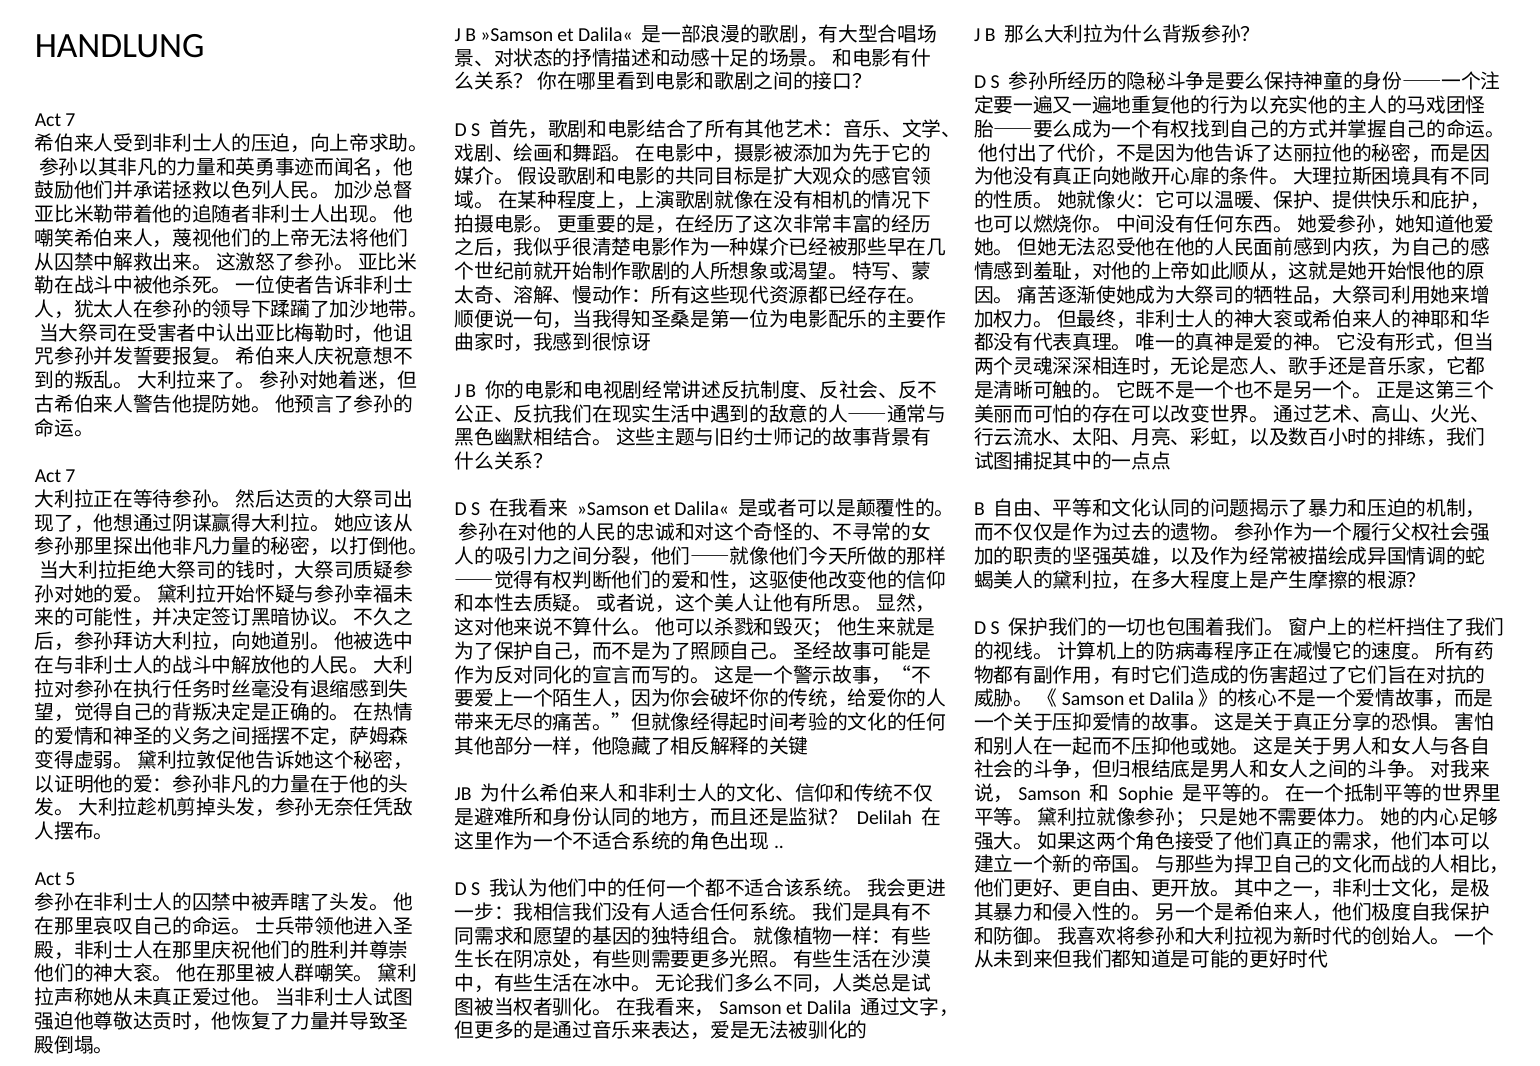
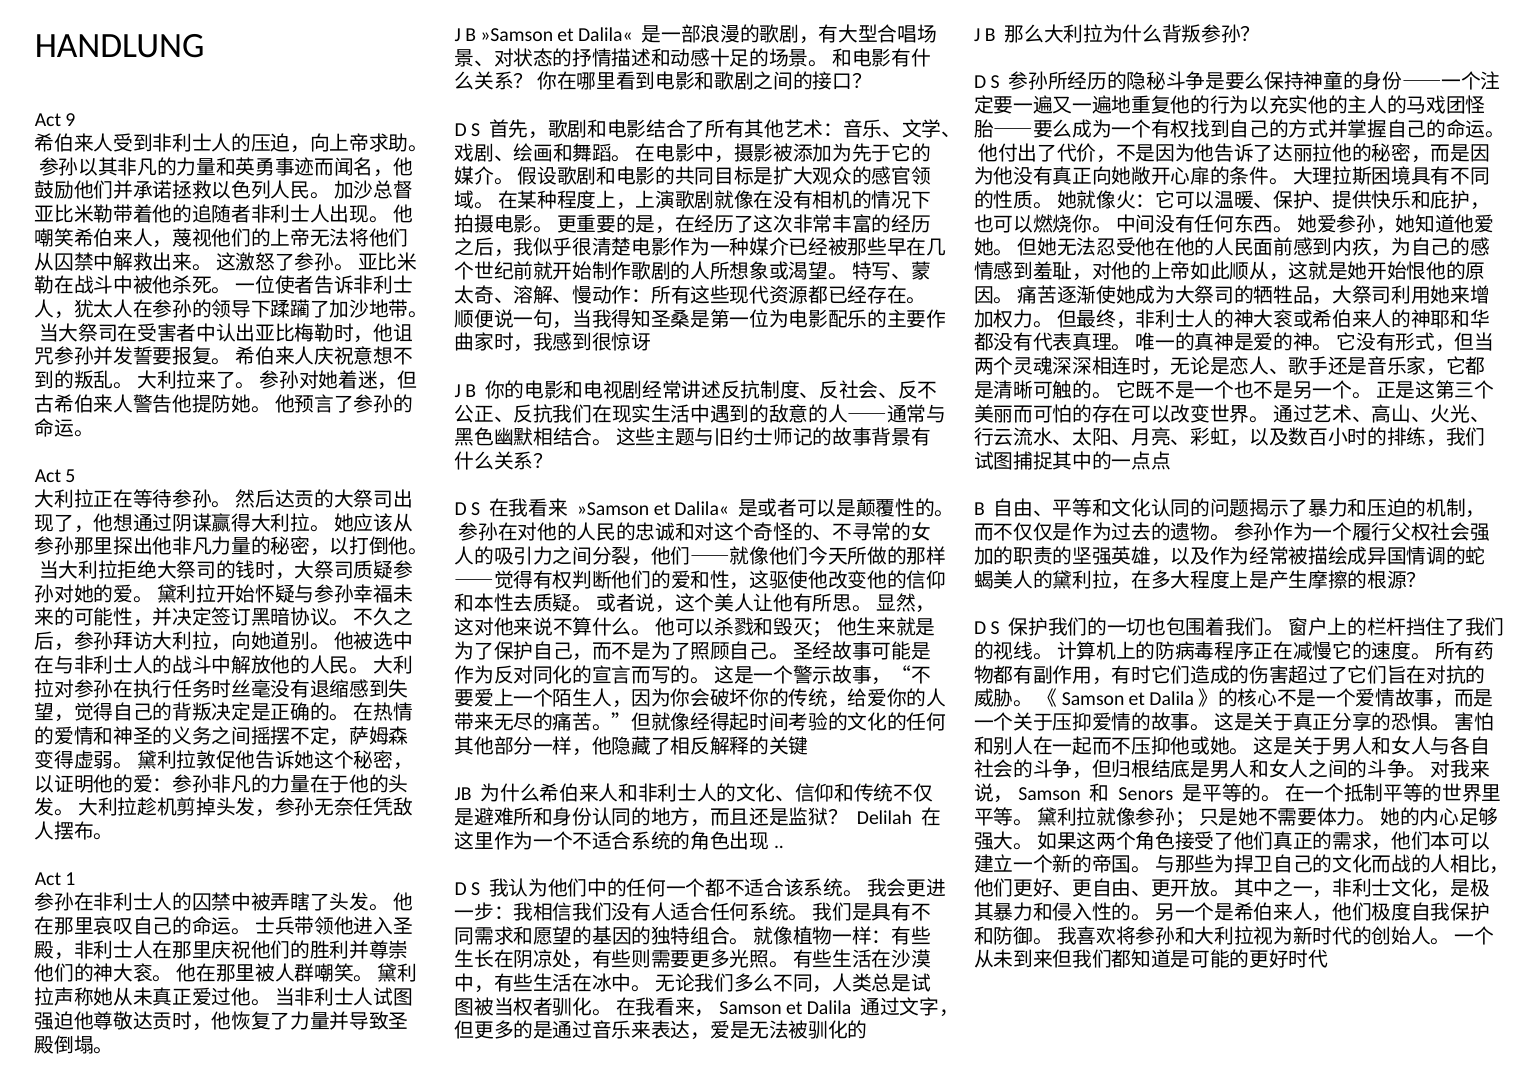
7: 7 -> 9 (70, 120)
7: 7 -> 5 (70, 476)
Sophie: Sophie -> Senors (1146, 794)
5: 5 -> 1 (70, 880)
